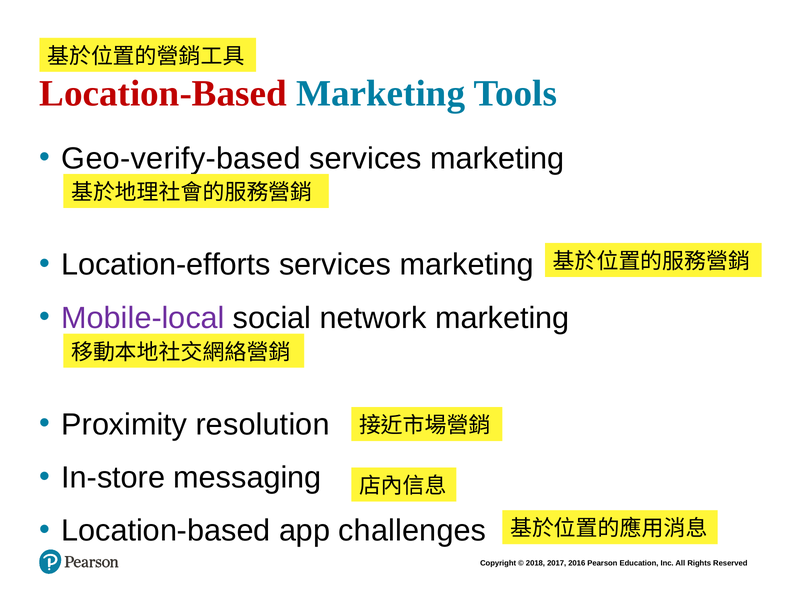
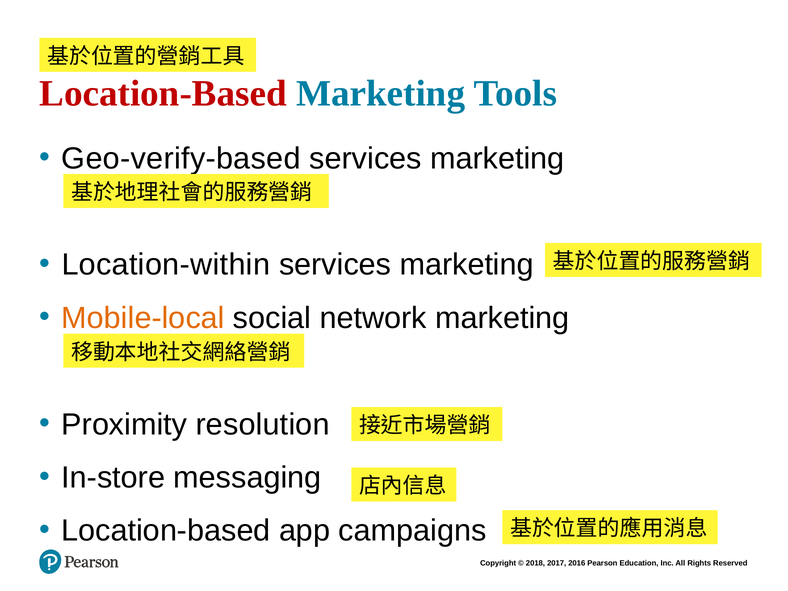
Location-efforts: Location-efforts -> Location-within (166, 265)
Mobile-local colour: purple -> orange (143, 318)
challenges: challenges -> campaigns (412, 531)
